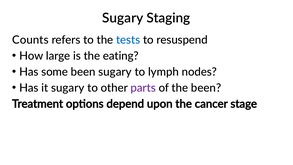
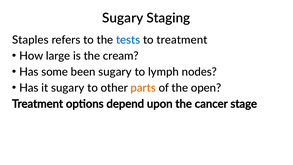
Counts: Counts -> Staples (30, 40)
to resuspend: resuspend -> treatment (182, 40)
eating: eating -> cream (121, 56)
parts colour: purple -> orange (143, 88)
the been: been -> open (206, 88)
